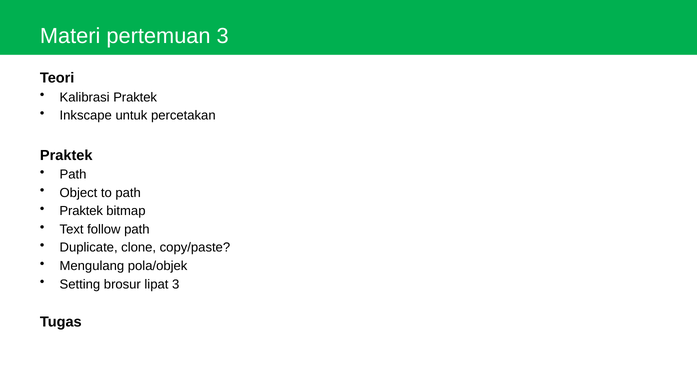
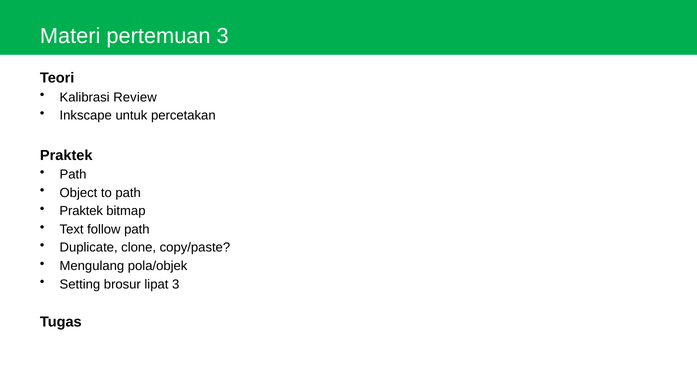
Kalibrasi Praktek: Praktek -> Review (135, 97)
